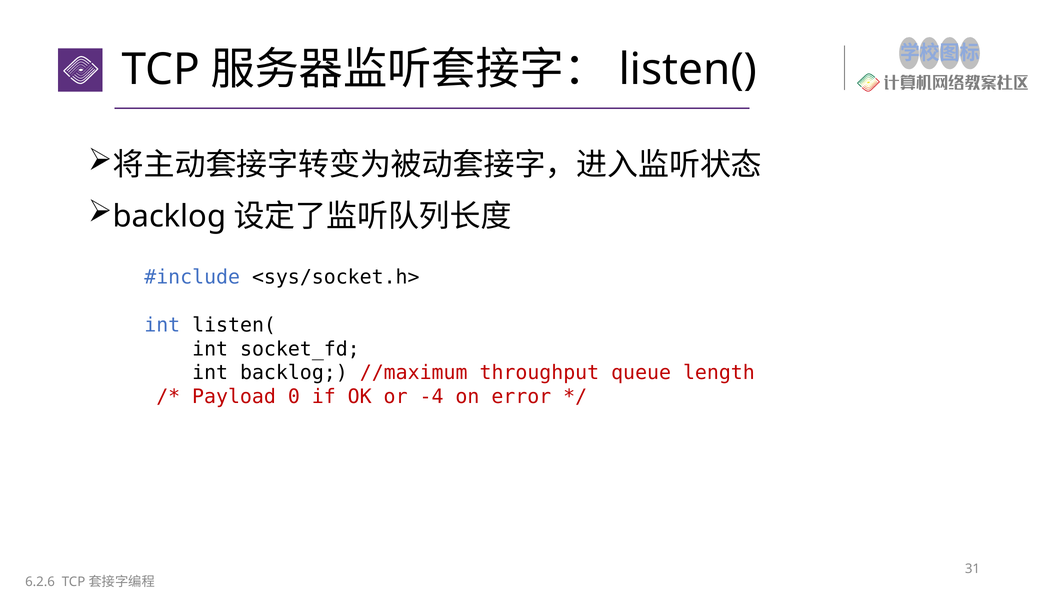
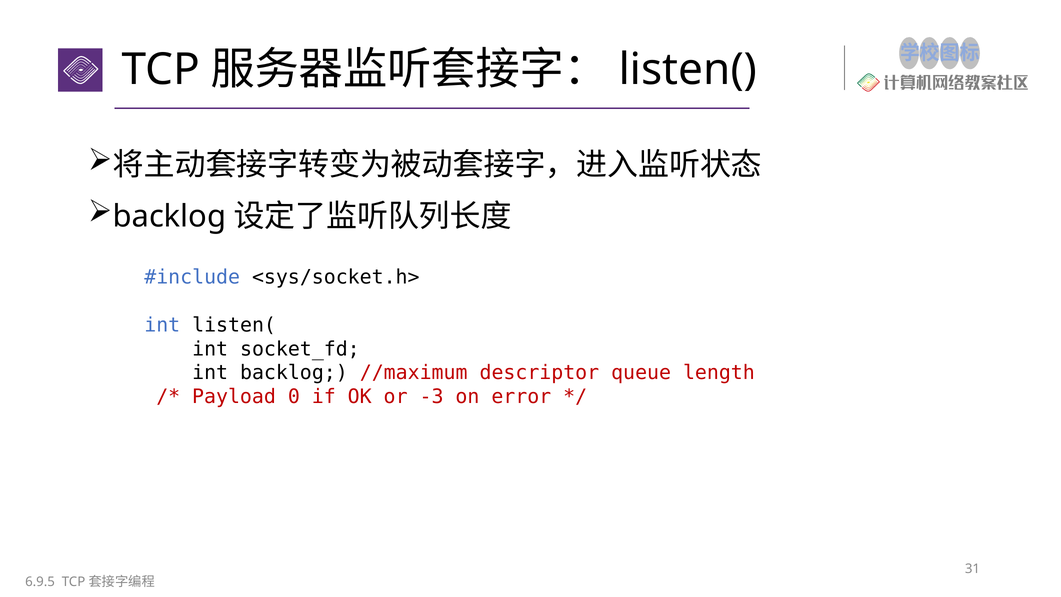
throughput: throughput -> descriptor (539, 373)
-4: -4 -> -3 (432, 397)
6.2.6: 6.2.6 -> 6.9.5 (40, 581)
